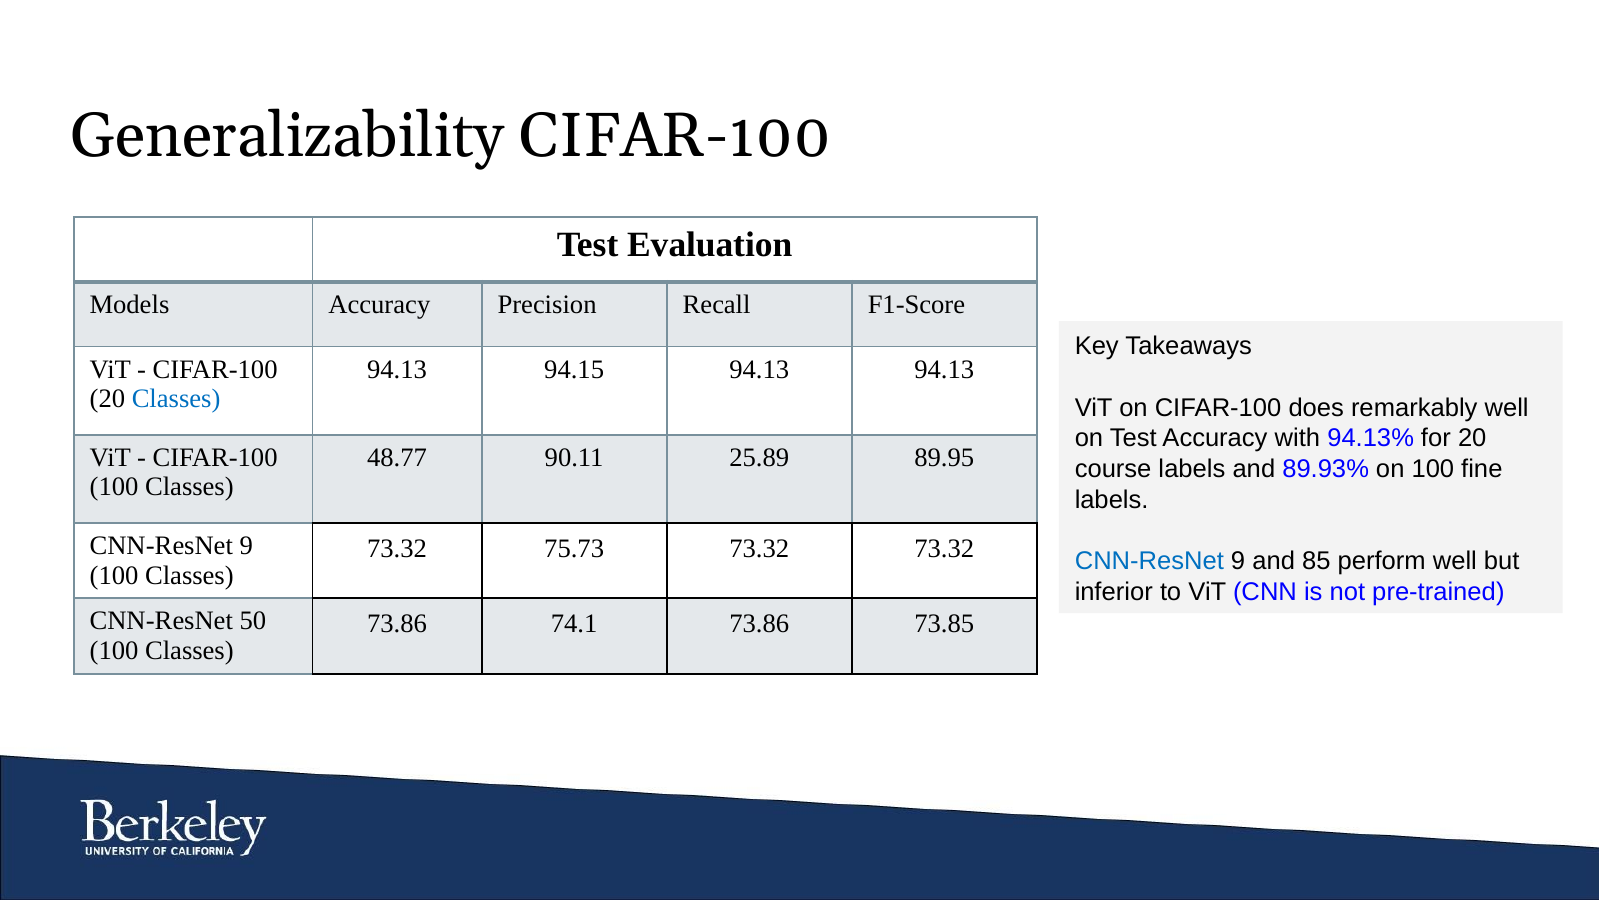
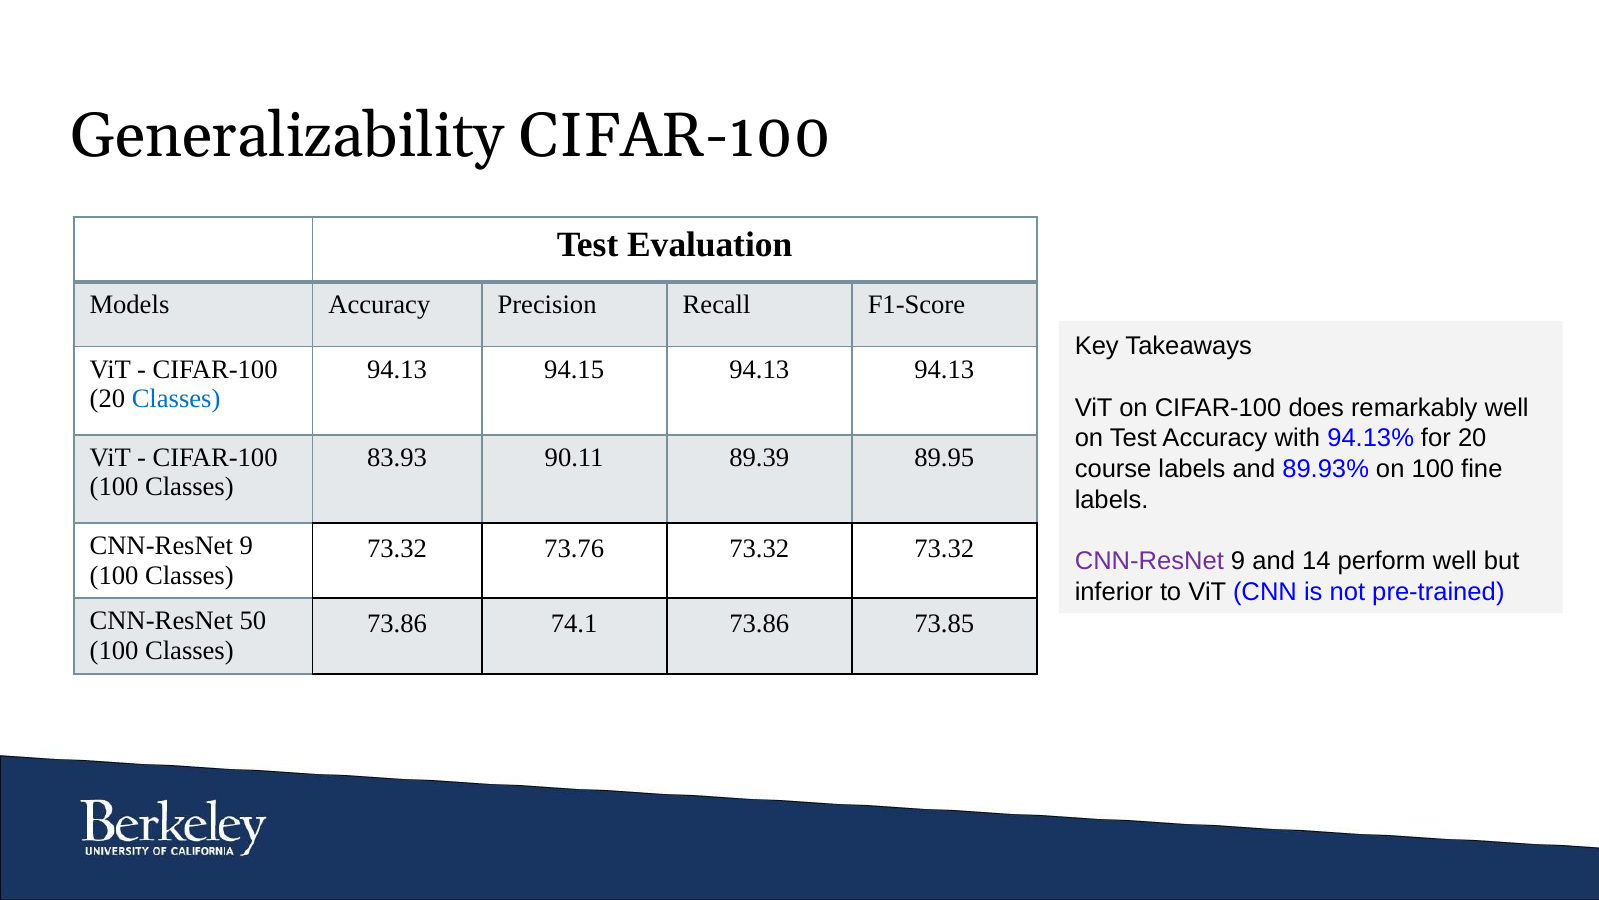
48.77: 48.77 -> 83.93 (397, 457)
25.89: 25.89 -> 89.39 (759, 457)
75.73: 75.73 -> 73.76 (574, 549)
CNN-ResNet colour: blue -> purple (1149, 561)
85: 85 -> 14 (1316, 561)
